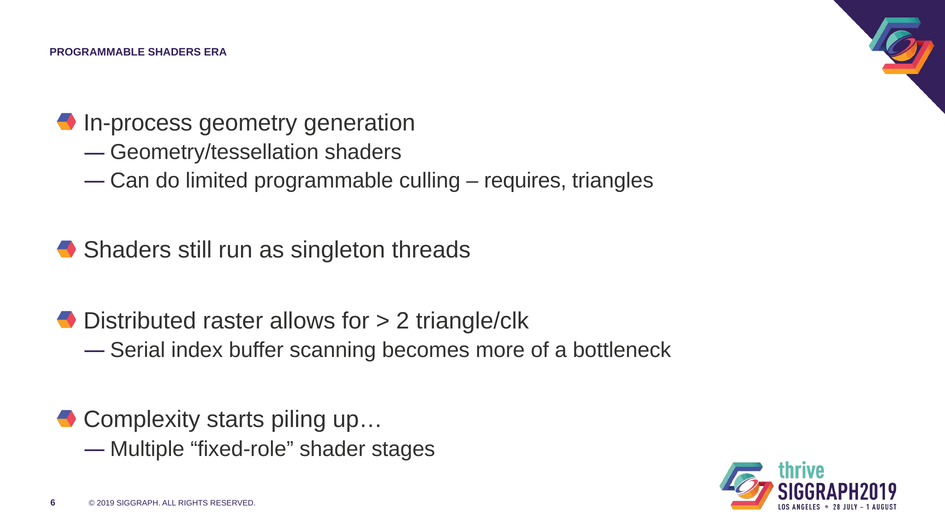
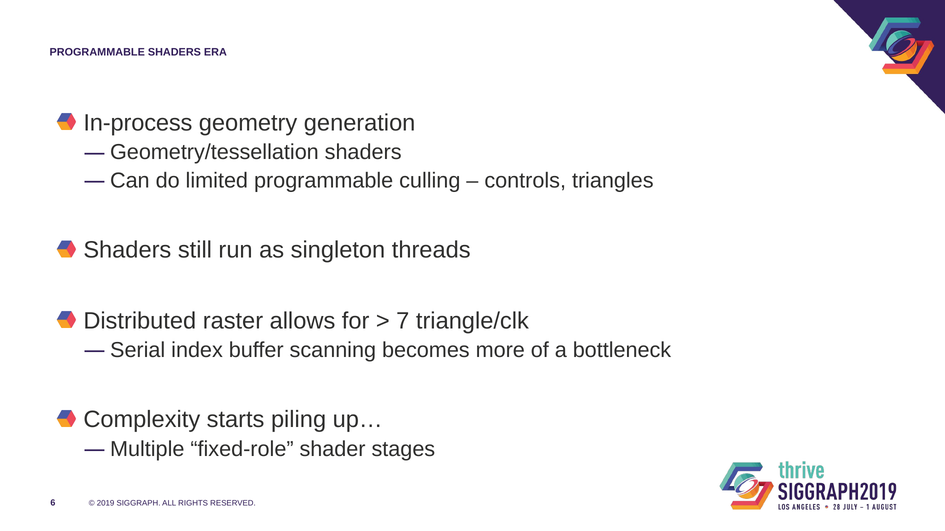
requires: requires -> controls (525, 181)
2: 2 -> 7 (403, 321)
